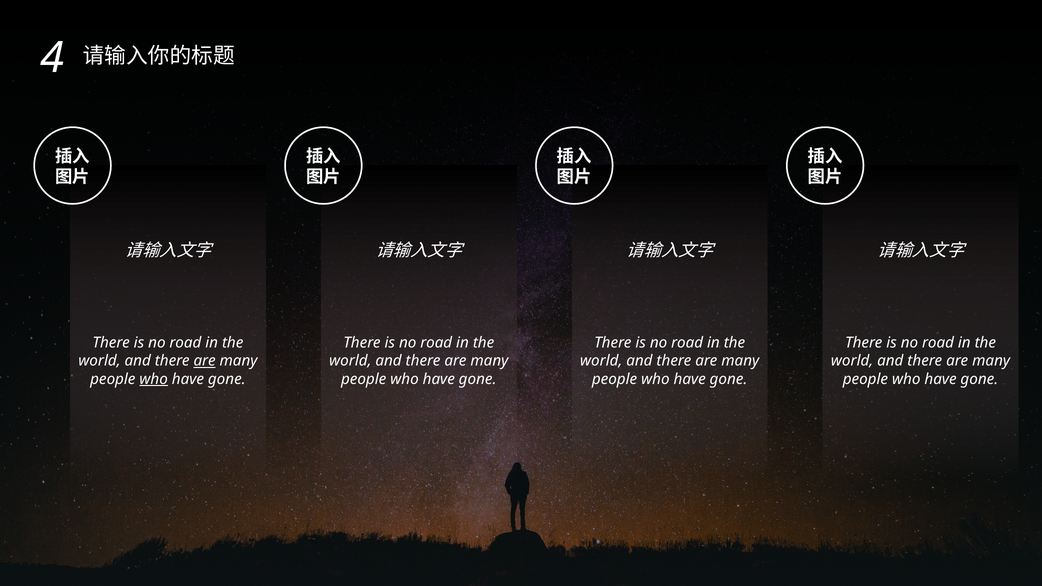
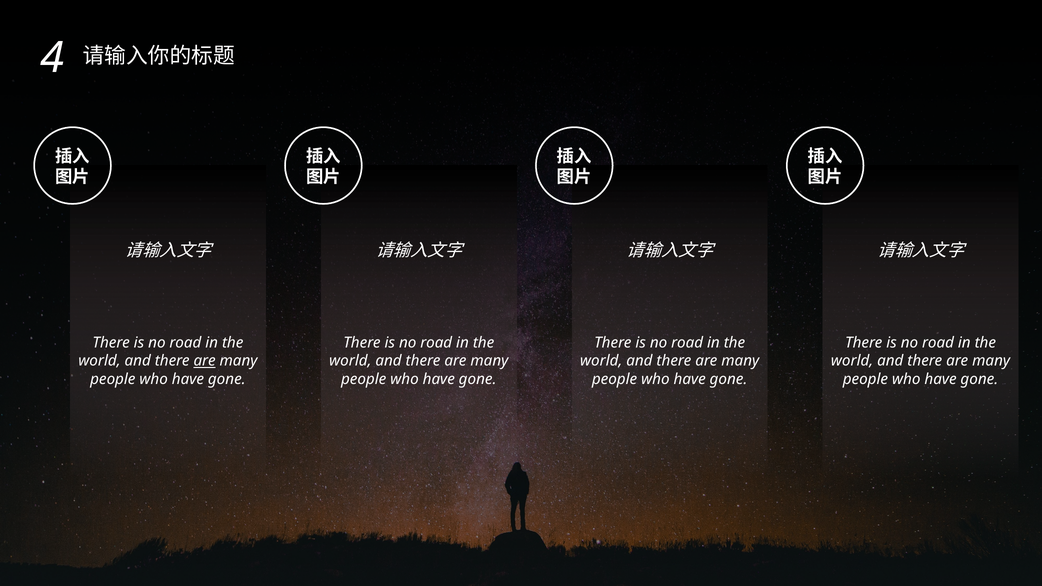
who underline: present -> none (154, 379)
